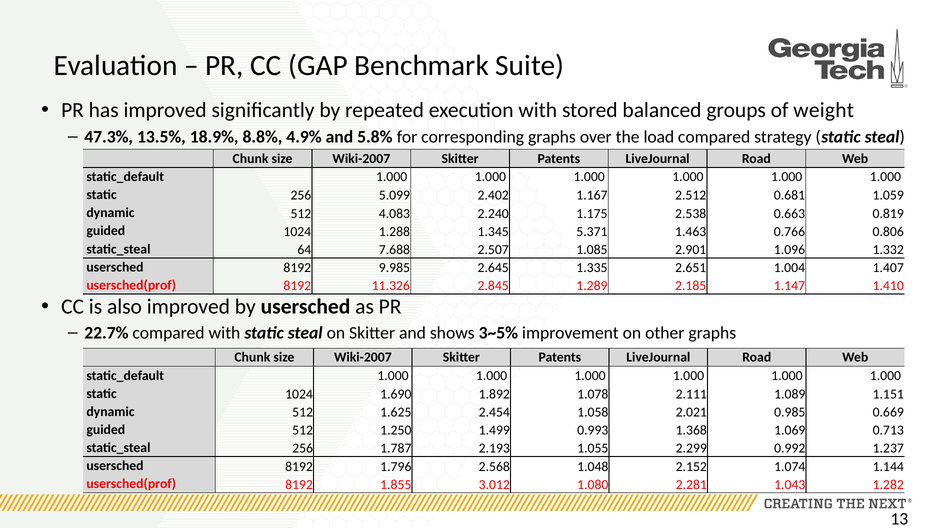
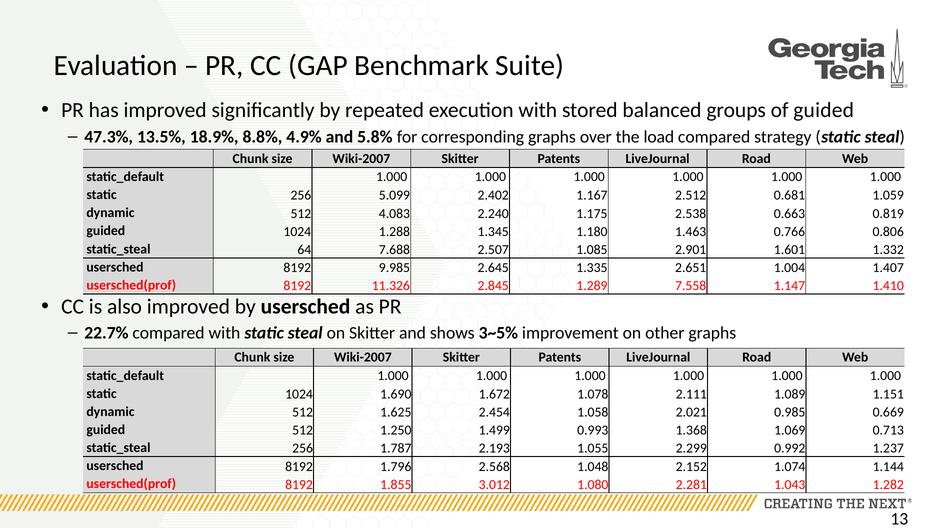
of weight: weight -> guided (824, 110)
5.371: 5.371 -> 1.180 (592, 232)
1.096: 1.096 -> 1.601 (789, 250)
2.185: 2.185 -> 7.558 (691, 286)
1.892: 1.892 -> 1.672 (494, 394)
